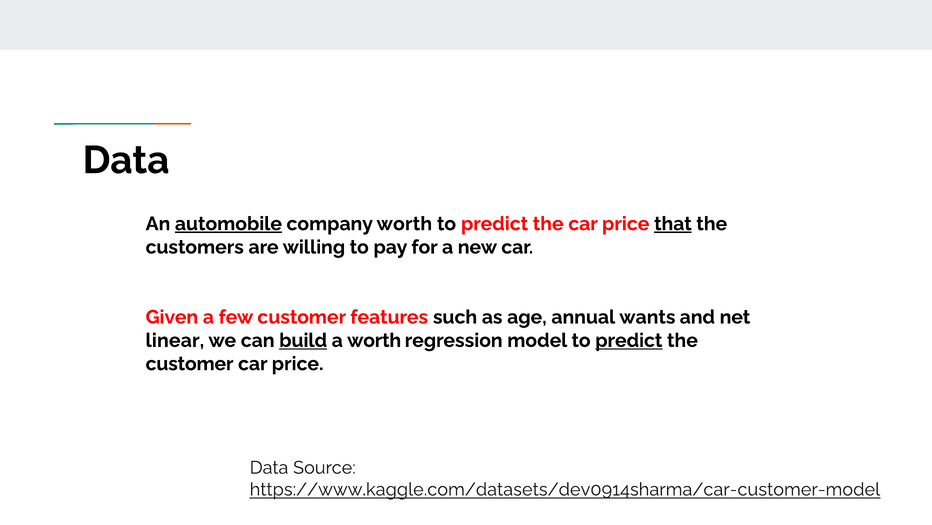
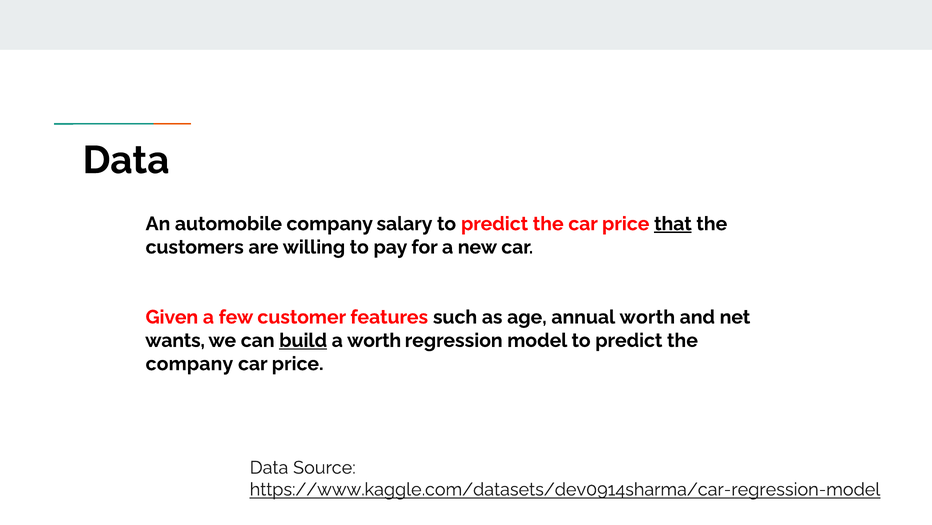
automobile underline: present -> none (228, 224)
company worth: worth -> salary (404, 224)
annual wants: wants -> worth (647, 317)
linear: linear -> wants (175, 340)
predict underline: present -> none (629, 340)
customer: customer -> company (189, 363)
https://www.kaggle.com/datasets/dev0914sharma/car-customer-model: https://www.kaggle.com/datasets/dev0914sharma/car-customer-model -> https://www.kaggle.com/datasets/dev0914sharma/car-regression-model (565, 489)
